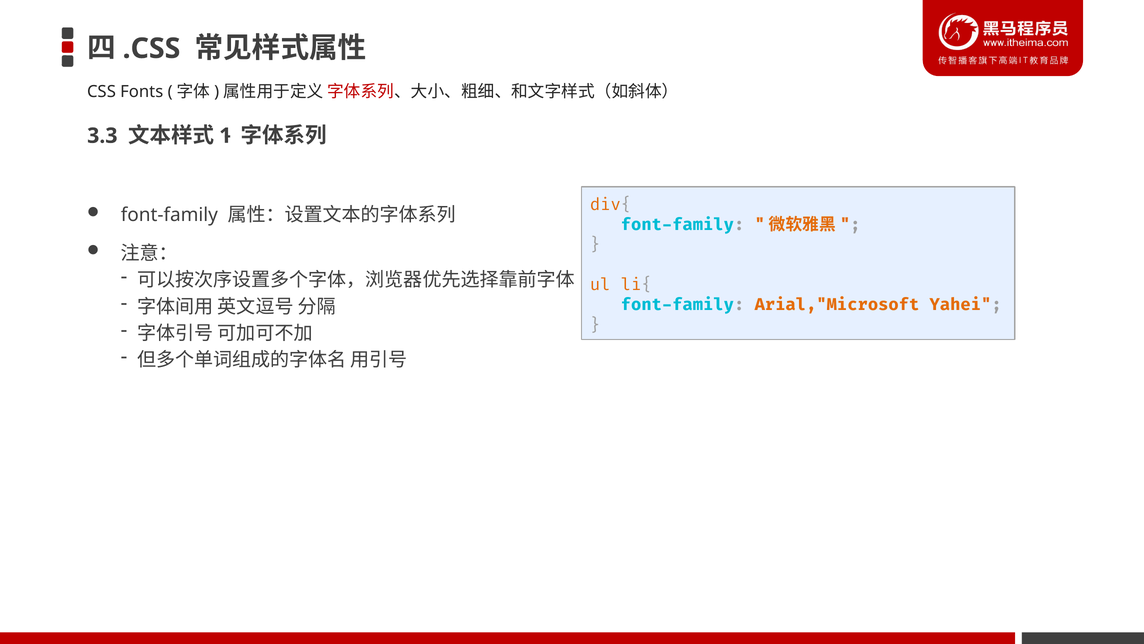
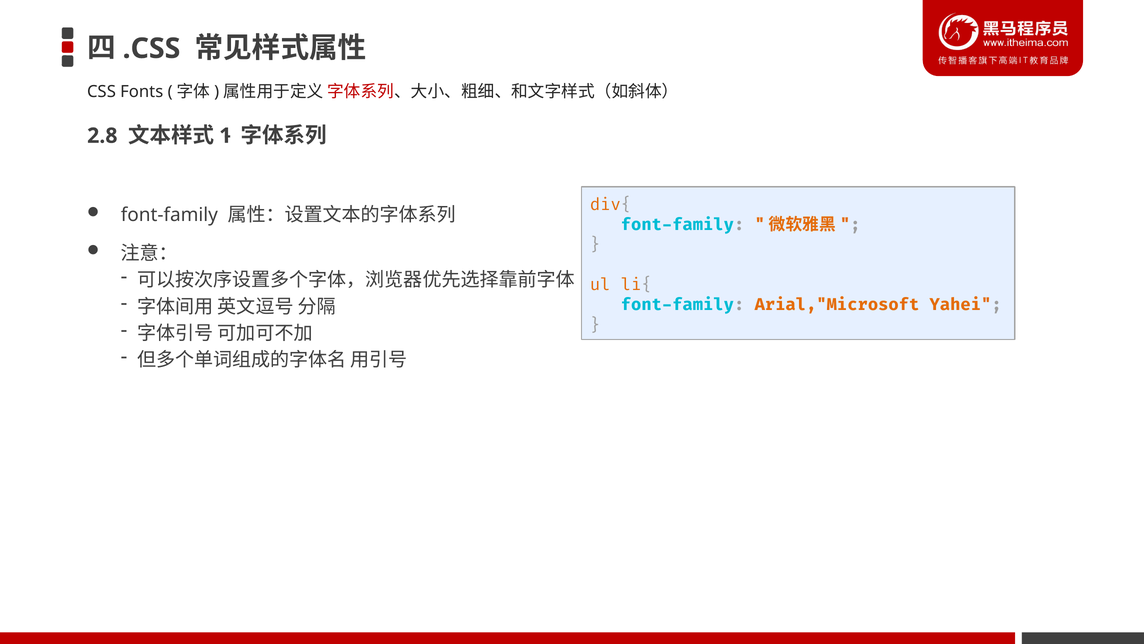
3.3: 3.3 -> 2.8 (102, 136)
